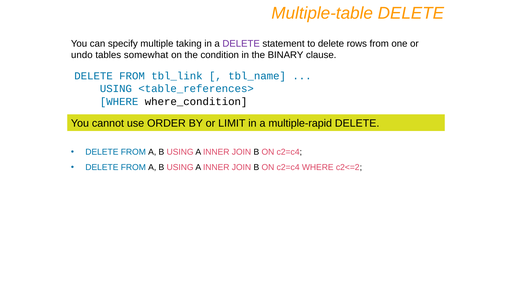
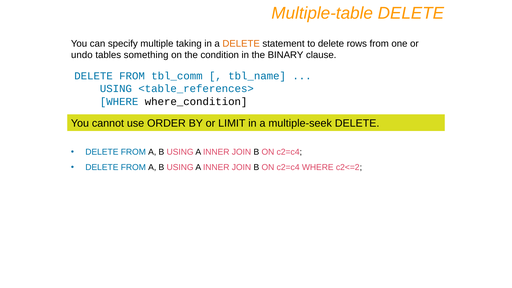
DELETE colour: purple -> orange (241, 44)
somewhat: somewhat -> something (146, 55)
tbl_link: tbl_link -> tbl_comm (177, 76)
multiple-rapid: multiple-rapid -> multiple-seek (300, 123)
